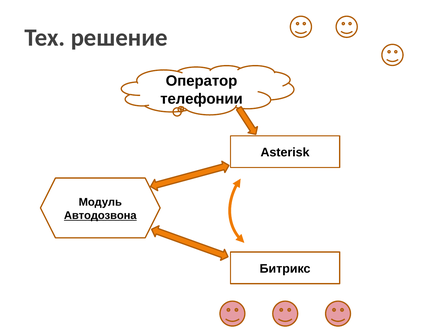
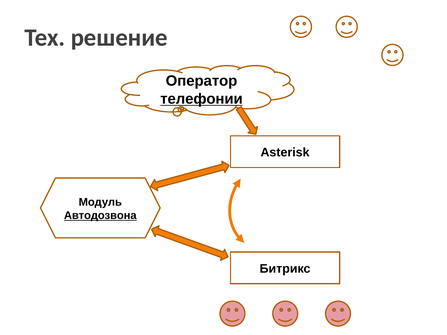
телефонии underline: none -> present (202, 99)
